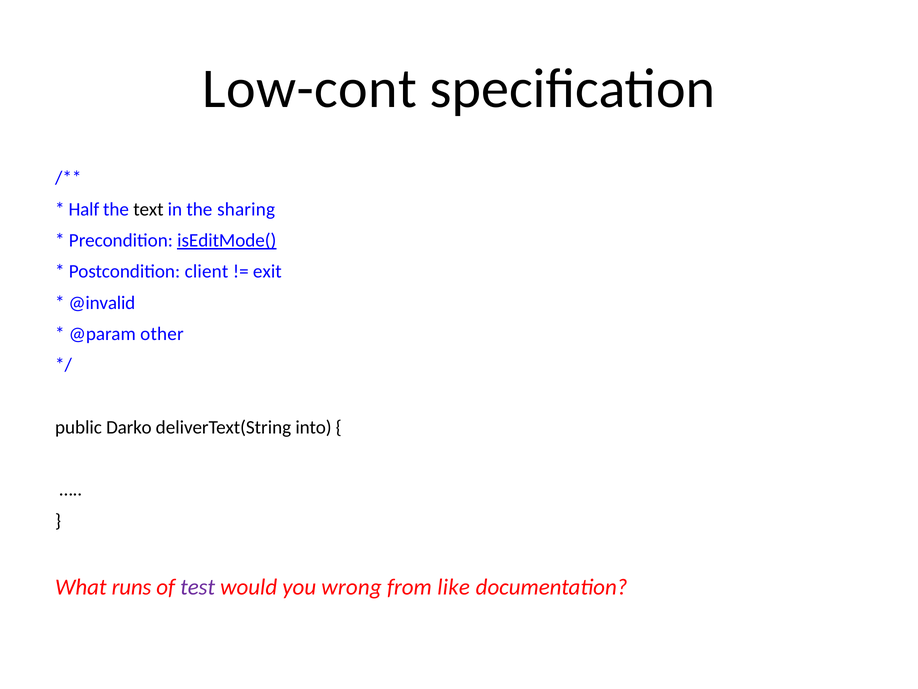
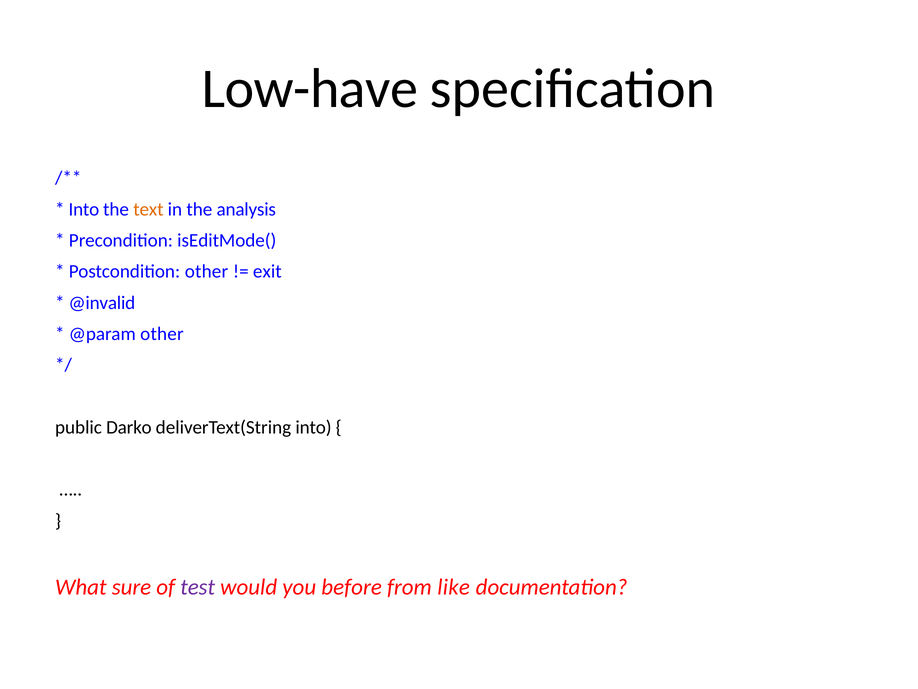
Low-cont: Low-cont -> Low-have (310, 89)
Half: Half -> Into (84, 209)
text colour: black -> orange (148, 209)
sharing: sharing -> analysis (246, 209)
isEditMode( underline: present -> none (227, 240)
Postcondition client: client -> other (206, 271)
runs: runs -> sure (131, 587)
wrong: wrong -> before (352, 587)
